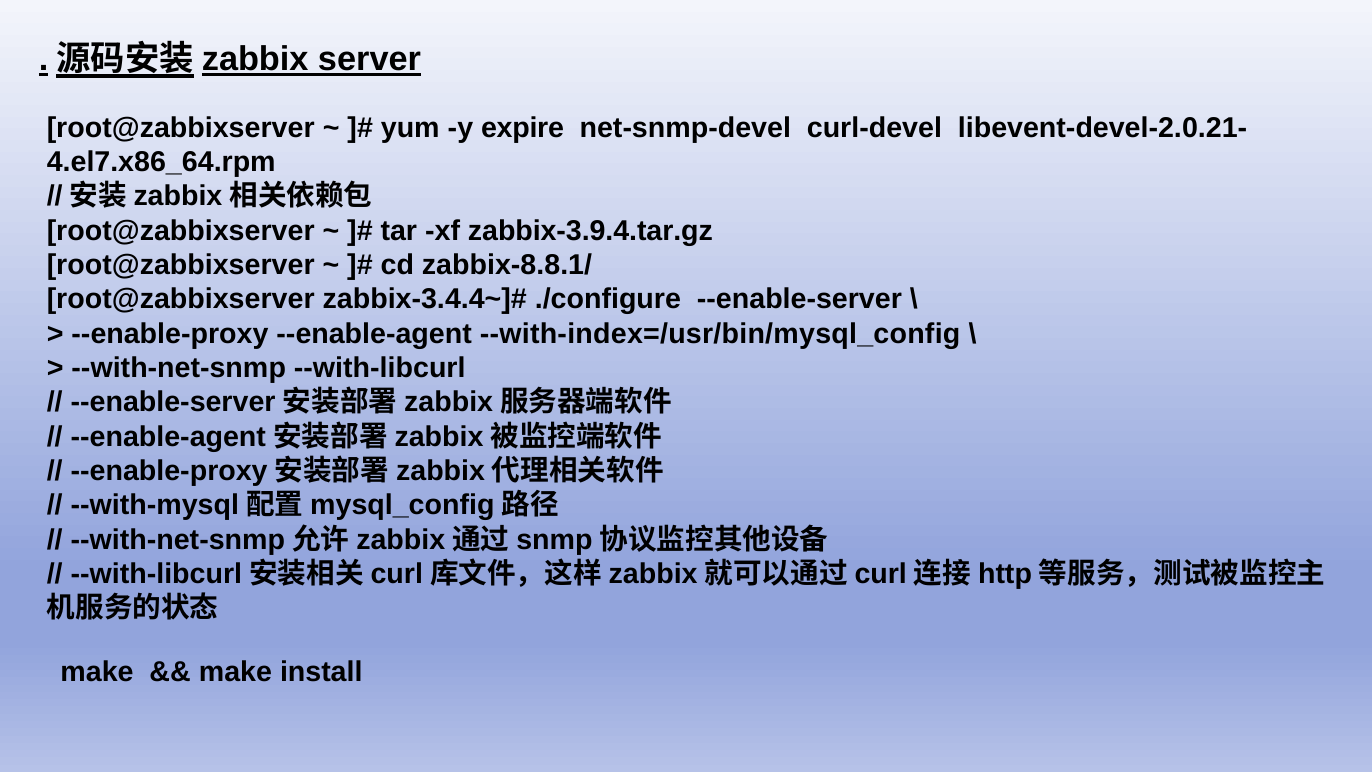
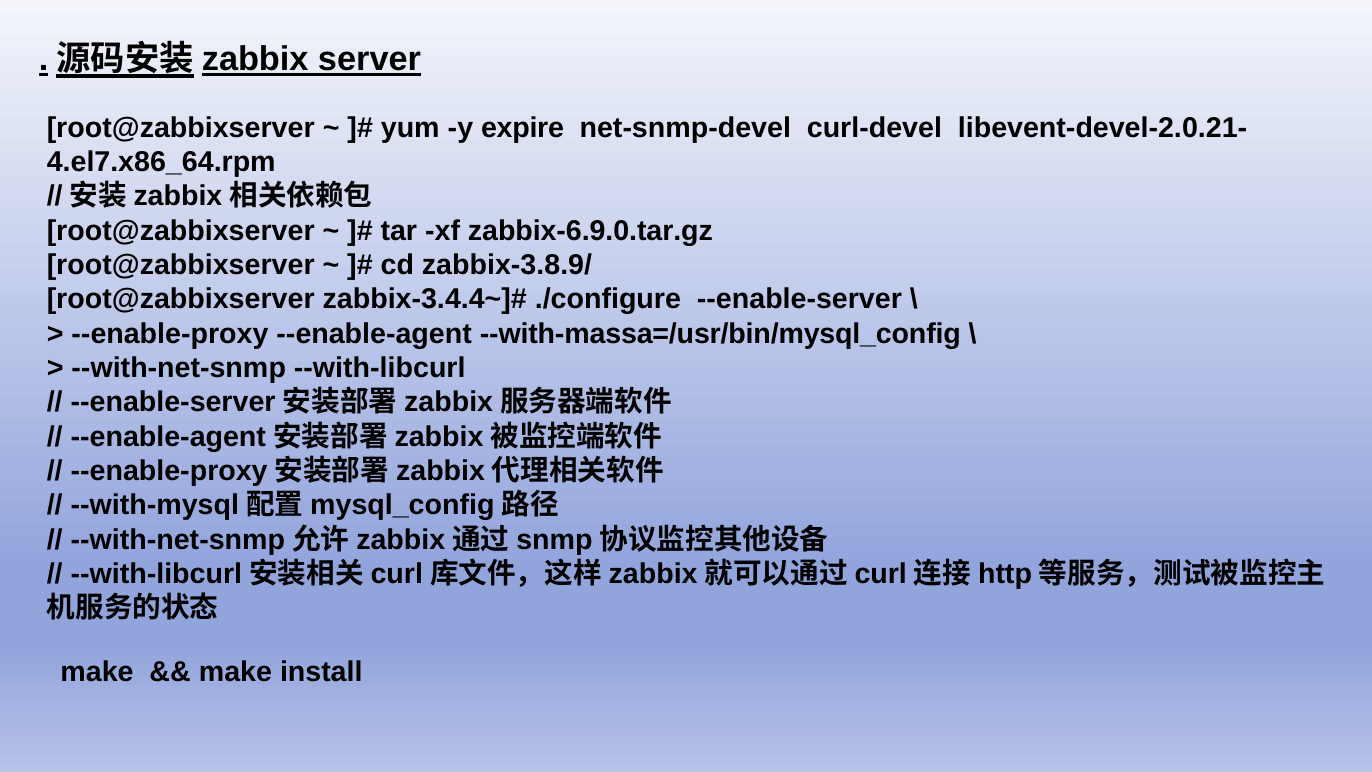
zabbix-3.9.4.tar.gz: zabbix-3.9.4.tar.gz -> zabbix-6.9.0.tar.gz (590, 231)
zabbix-8.8.1/: zabbix-8.8.1/ -> zabbix-3.8.9/ (507, 265)
--with-index=/usr/bin/mysql_config: --with-index=/usr/bin/mysql_config -> --with-massa=/usr/bin/mysql_config (720, 334)
